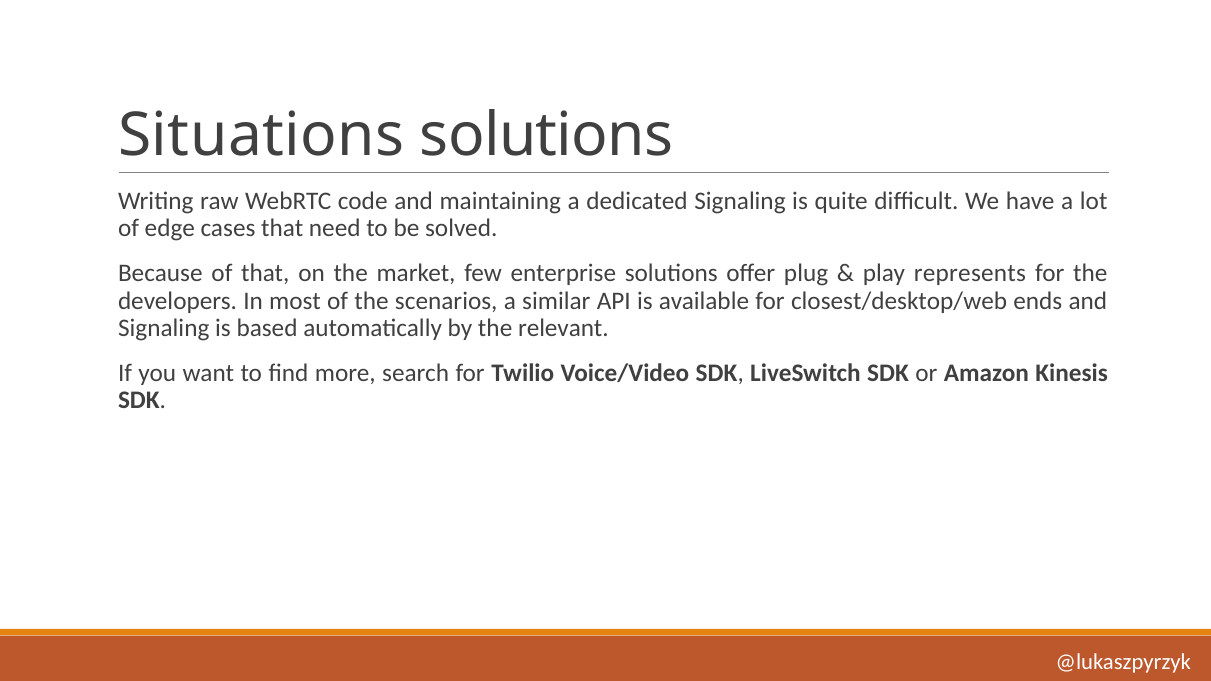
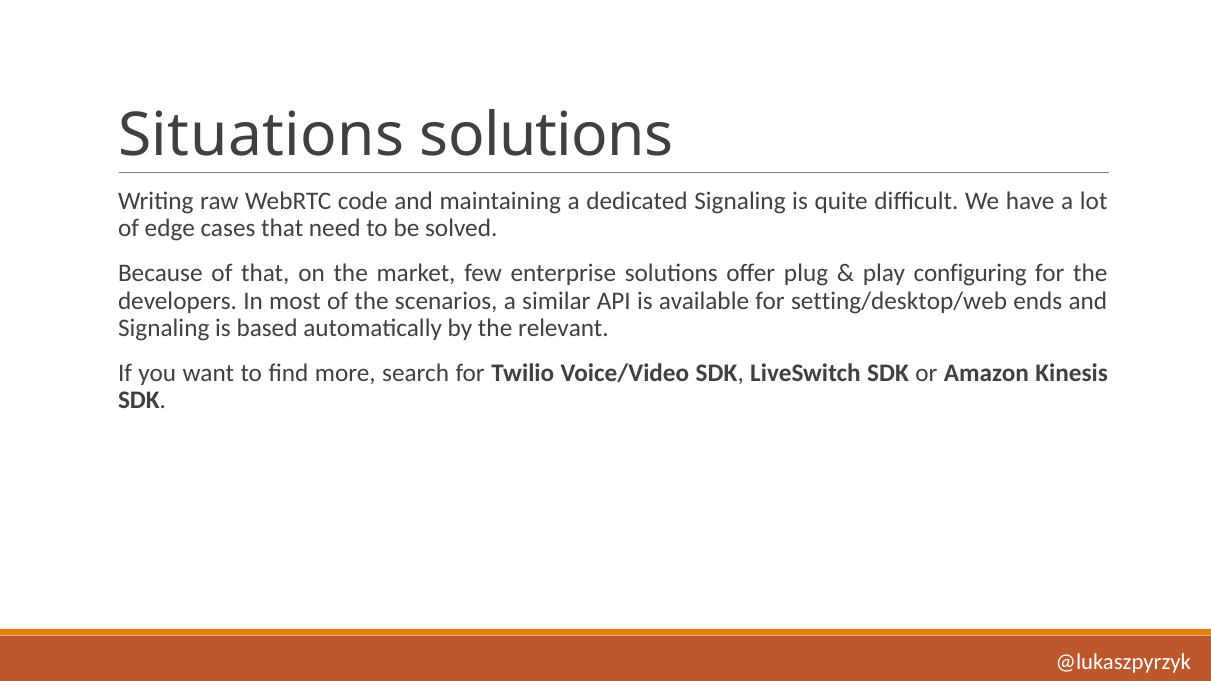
represents: represents -> configuring (970, 274)
closest/desktop/web: closest/desktop/web -> setting/desktop/web (899, 301)
